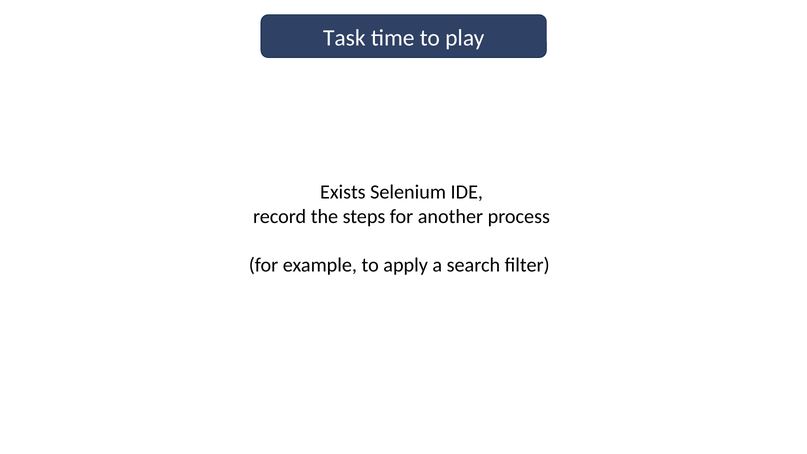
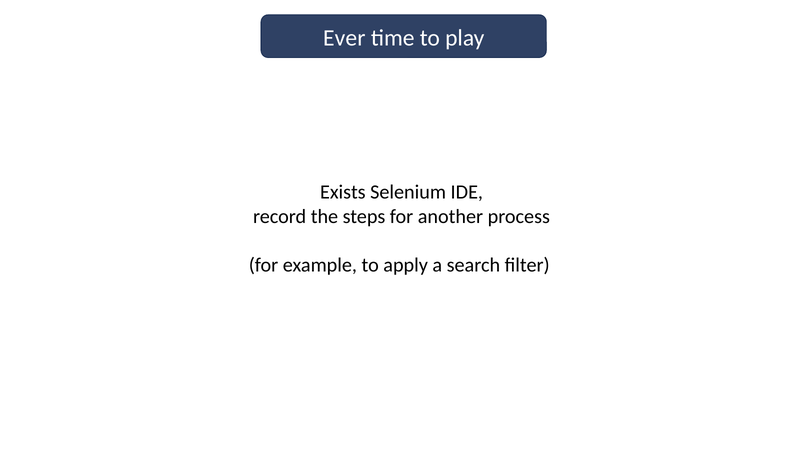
Task: Task -> Ever (344, 38)
